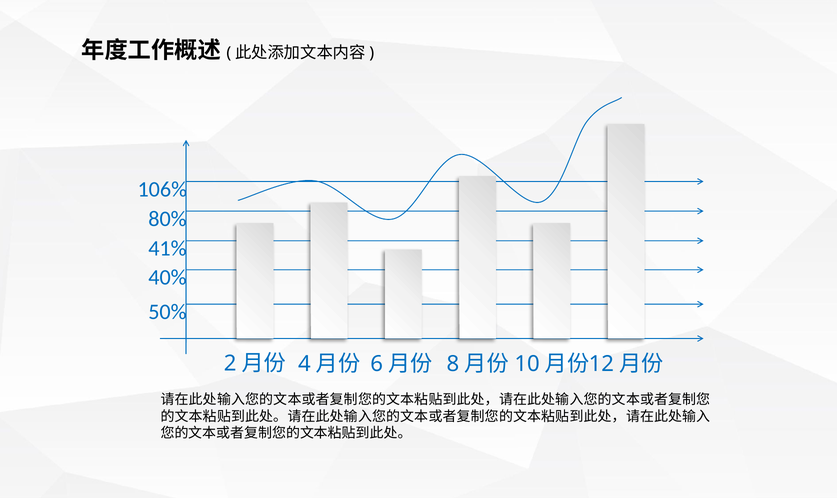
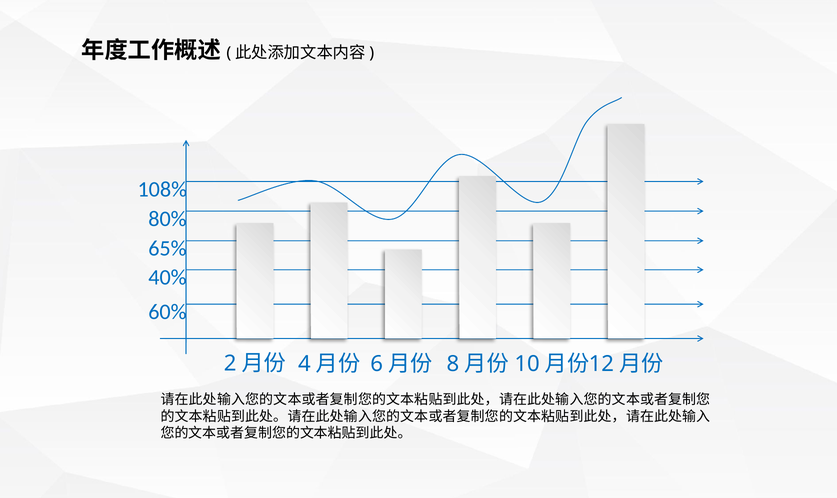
106%: 106% -> 108% (162, 190)
41%: 41% -> 65% (167, 249)
50%: 50% -> 60% (167, 312)
